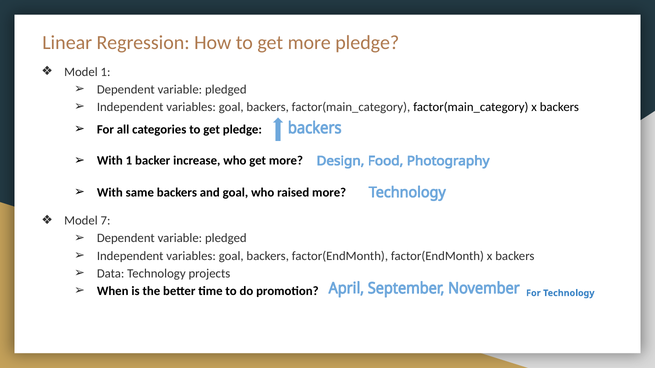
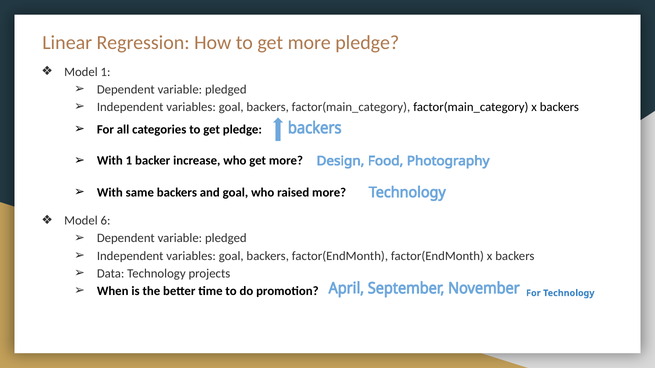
7: 7 -> 6 (106, 221)
